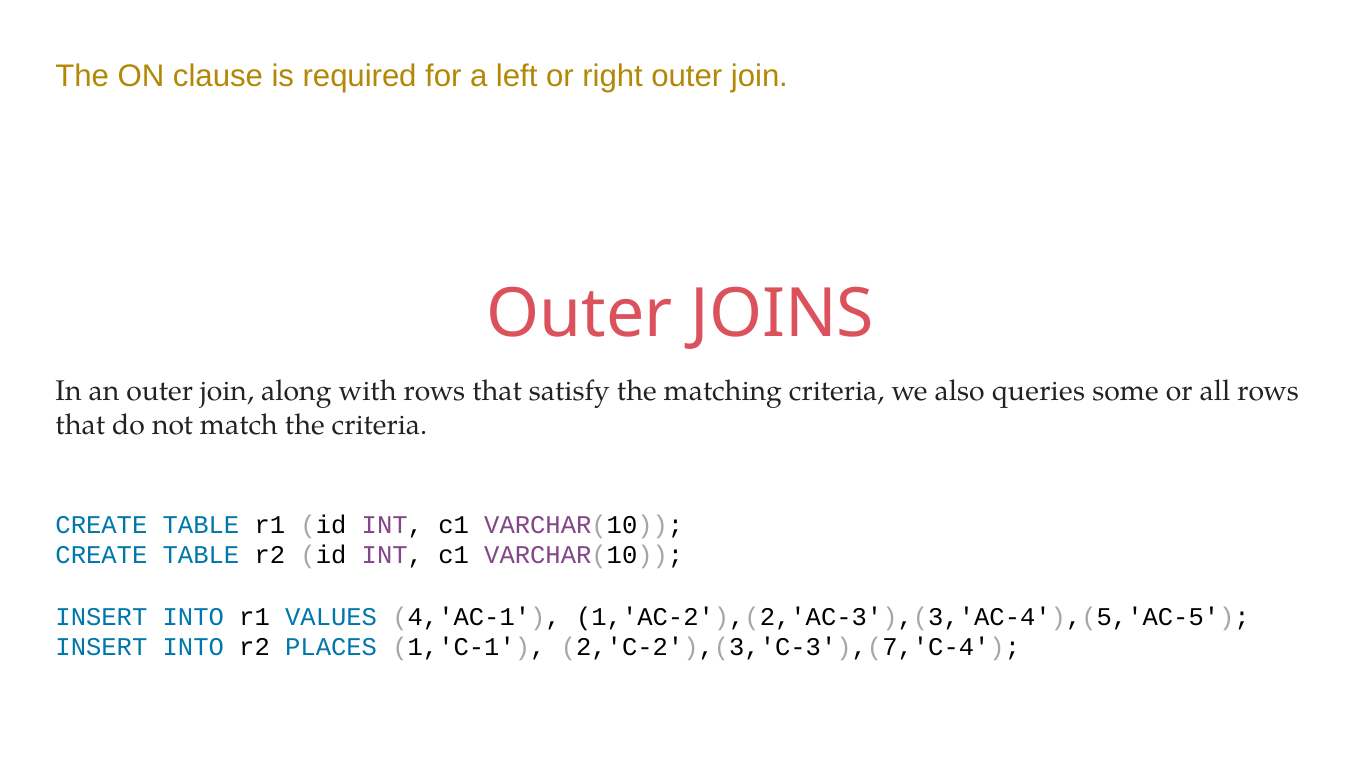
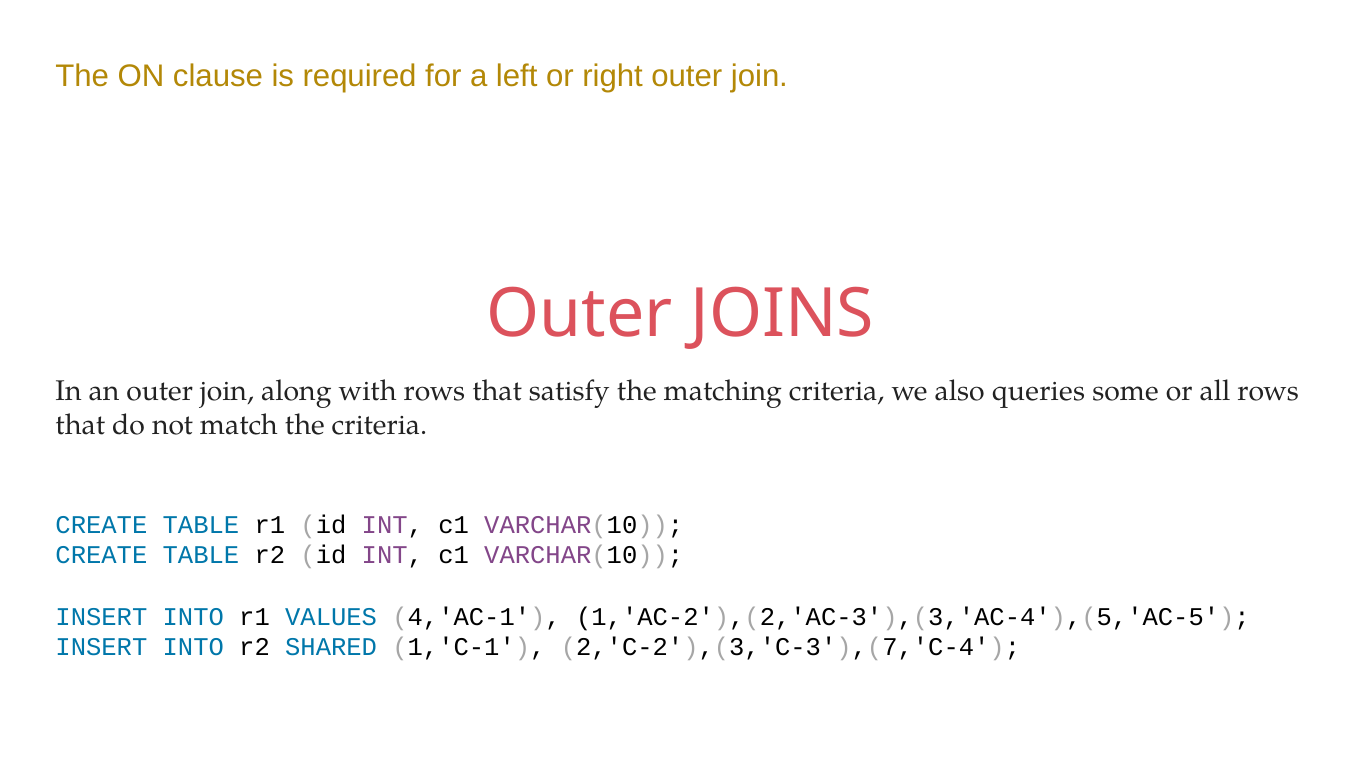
PLACES: PLACES -> SHARED (331, 647)
